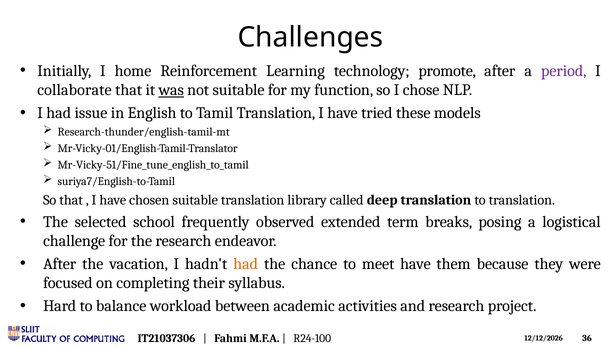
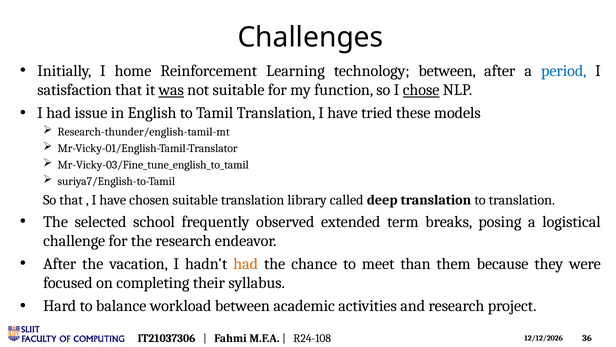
technology promote: promote -> between (447, 71)
period colour: purple -> blue (564, 71)
collaborate: collaborate -> satisfaction (75, 90)
chose underline: none -> present (421, 90)
Mr-Vicky-51/Fine_tune_english_to_tamil: Mr-Vicky-51/Fine_tune_english_to_tamil -> Mr-Vicky-03/Fine_tune_english_to_tamil (153, 165)
meet have: have -> than (415, 264)
R24-100: R24-100 -> R24-108 (312, 338)
